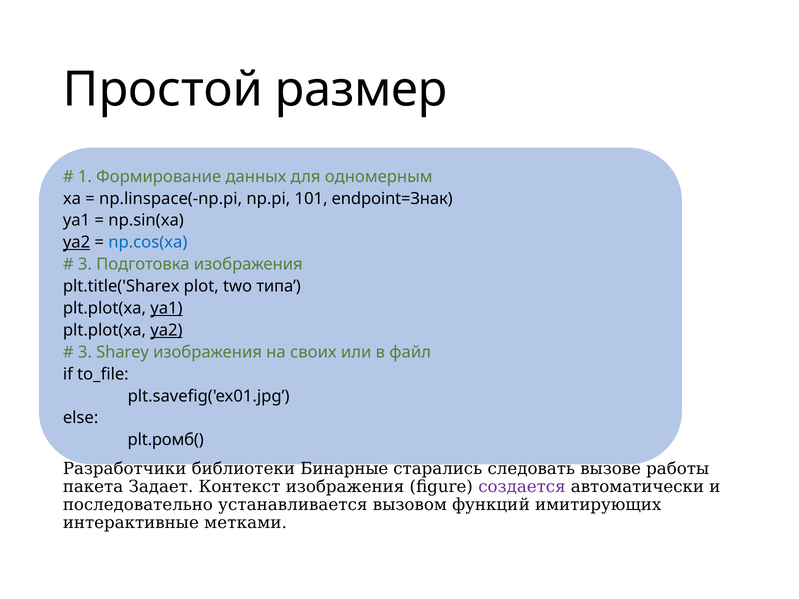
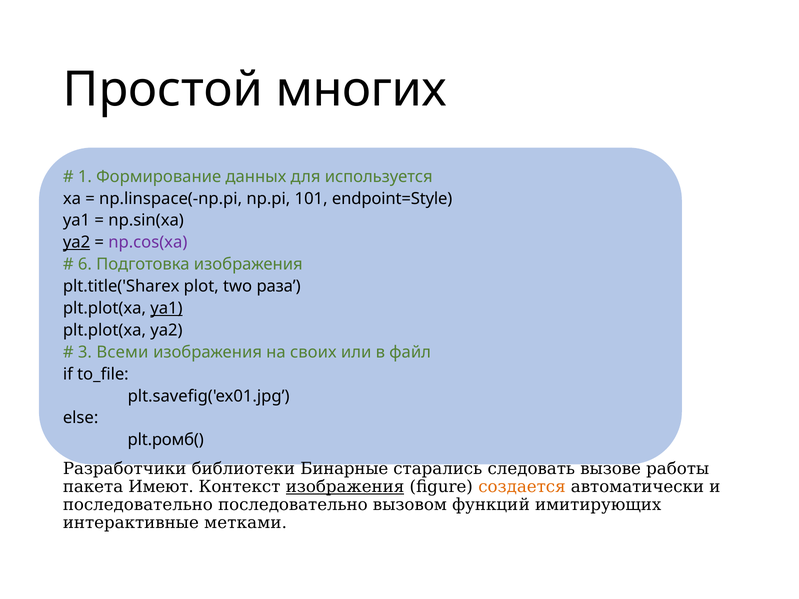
размер: размер -> многих (361, 89)
одномерным: одномерным -> используется (379, 177)
endpoint=Знак: endpoint=Знак -> endpoint=Style (392, 199)
np.cos(xa colour: blue -> purple (148, 243)
3: 3 -> 6 (85, 264)
типа: типа -> раза (279, 286)
ya2 underline: present -> none (166, 330)
Sharey: Sharey -> Всеми (122, 352)
Задает: Задает -> Имеют (161, 487)
изображения underline: none -> present (345, 487)
создается colour: purple -> orange (522, 487)
последовательно устанавливается: устанавливается -> последовательно (293, 505)
